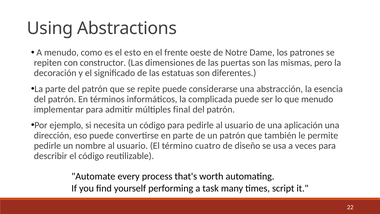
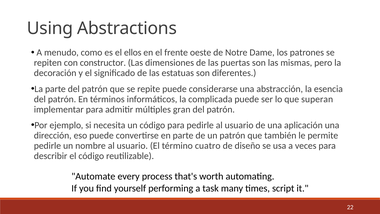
esto: esto -> ellos (133, 52)
que menudo: menudo -> superan (317, 99)
final: final -> gran (182, 109)
